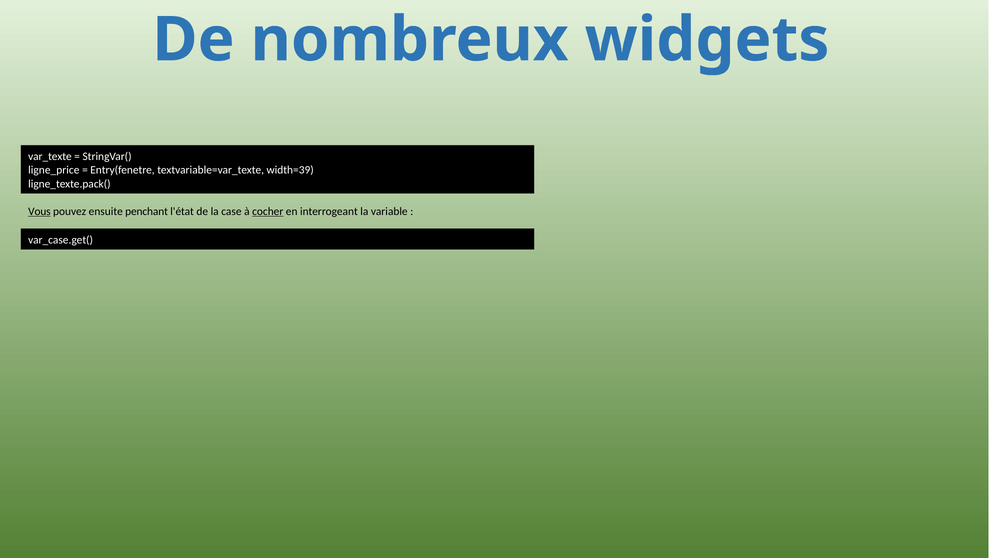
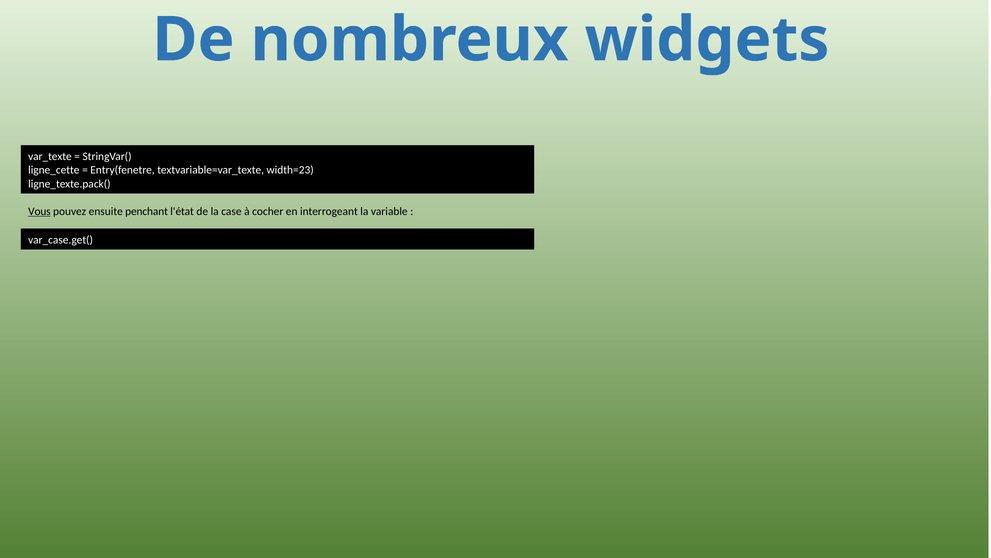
ligne_price: ligne_price -> ligne_cette (54, 170)
width=39: width=39 -> width=23 (290, 170)
cocher underline: present -> none (268, 211)
